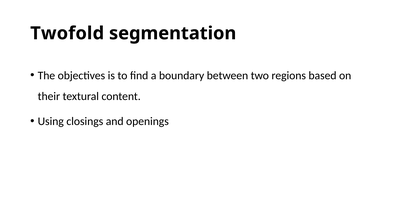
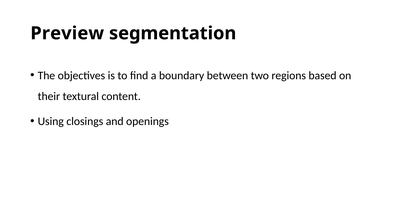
Twofold: Twofold -> Preview (67, 33)
